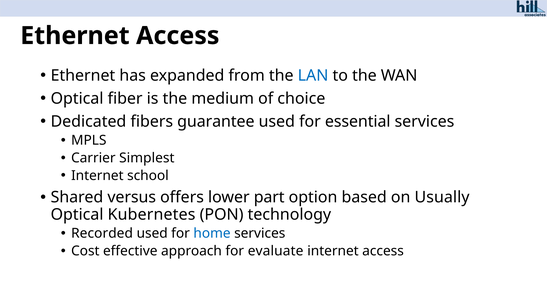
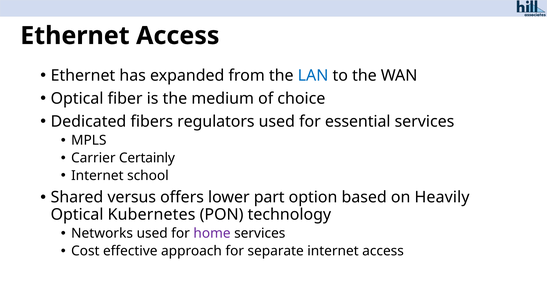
guarantee: guarantee -> regulators (216, 121)
Simplest: Simplest -> Certainly (147, 158)
Usually: Usually -> Heavily (442, 197)
Recorded: Recorded -> Networks (102, 233)
home colour: blue -> purple (212, 233)
evaluate: evaluate -> separate (276, 251)
